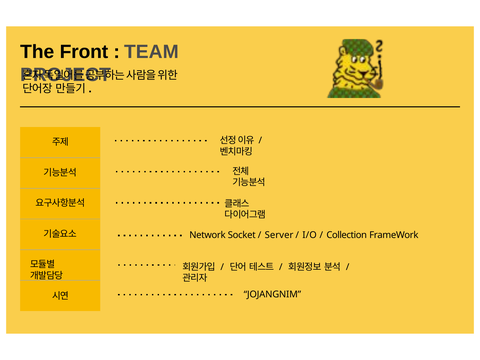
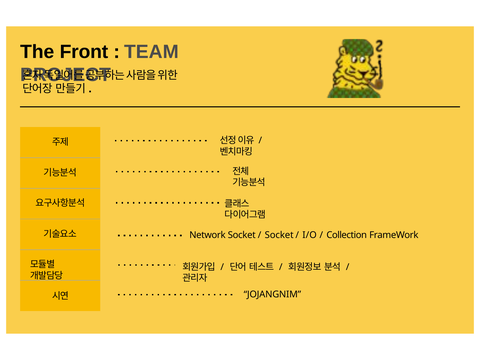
Server: Server -> Socket (279, 235)
